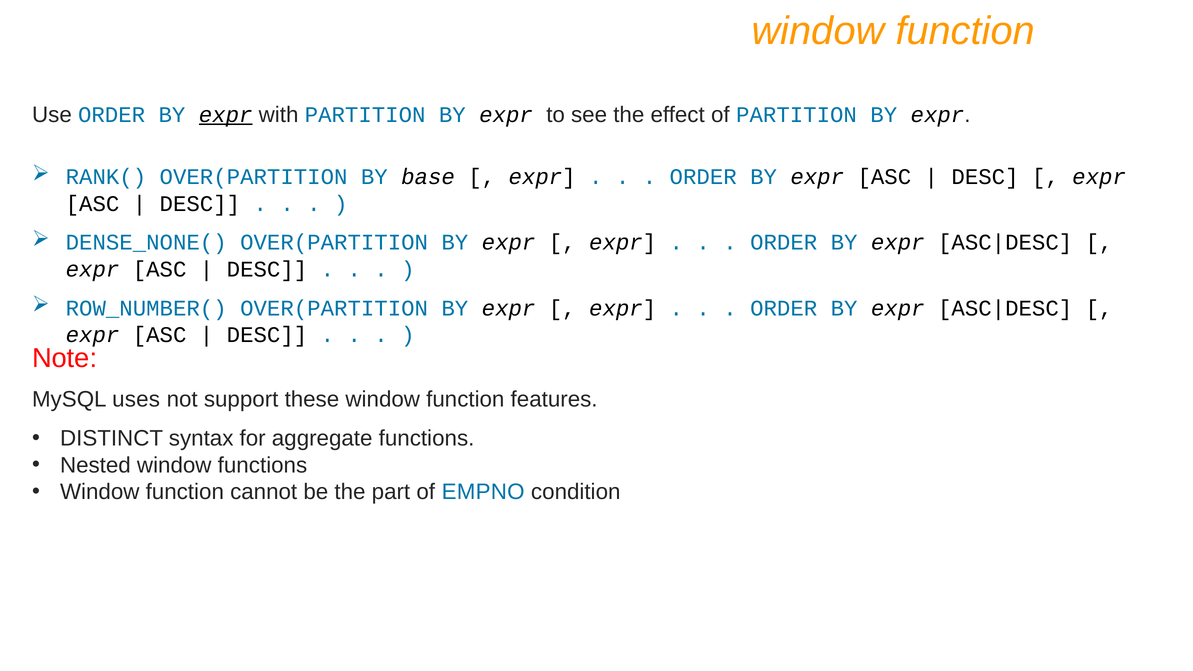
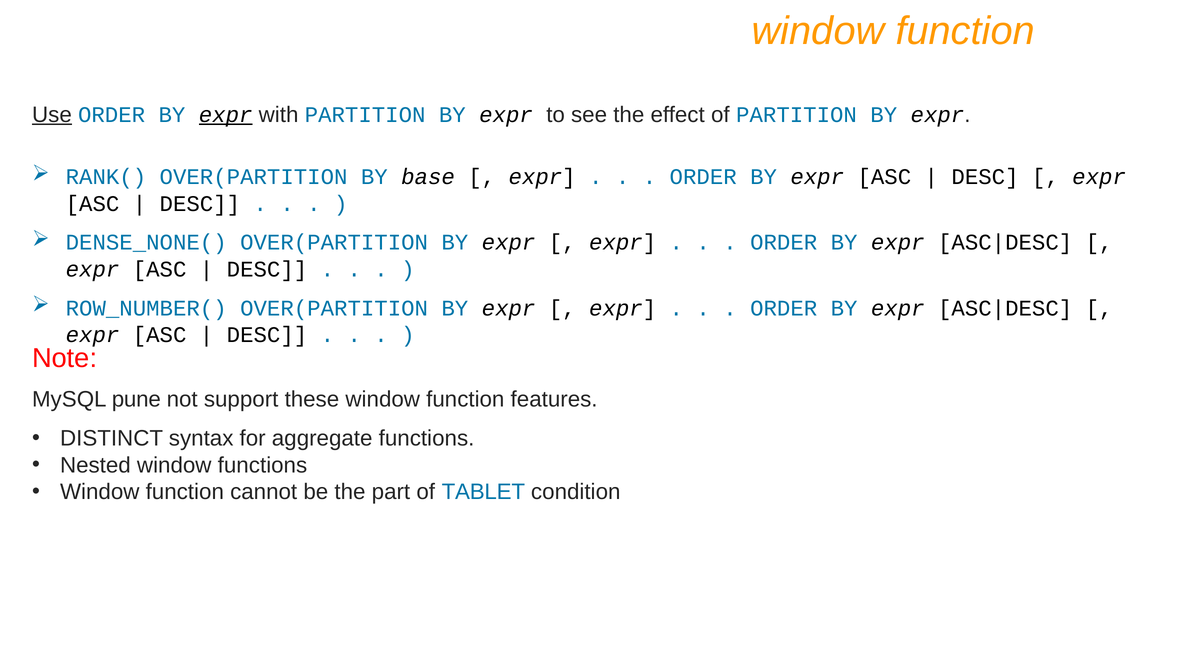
Use underline: none -> present (52, 115)
uses: uses -> pune (136, 400)
EMPNO: EMPNO -> TABLET (483, 492)
